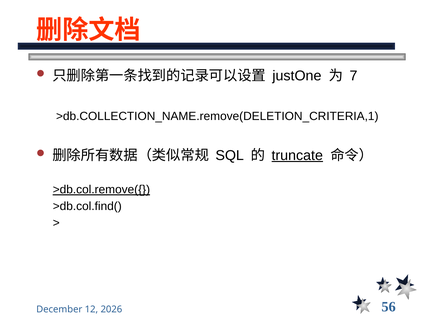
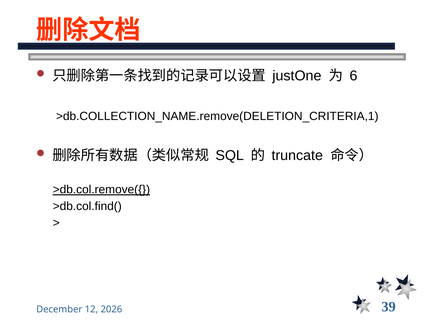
7: 7 -> 6 (353, 76)
truncate underline: present -> none (297, 155)
56: 56 -> 39 (389, 307)
